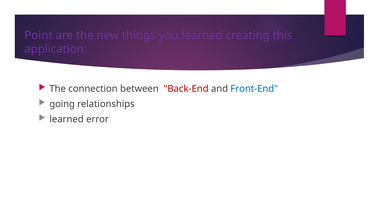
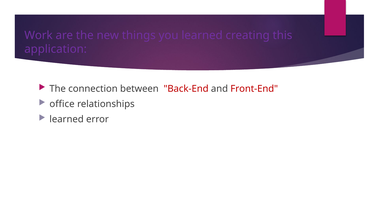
Point: Point -> Work (38, 35)
Front-End colour: blue -> red (254, 89)
going: going -> office (62, 104)
